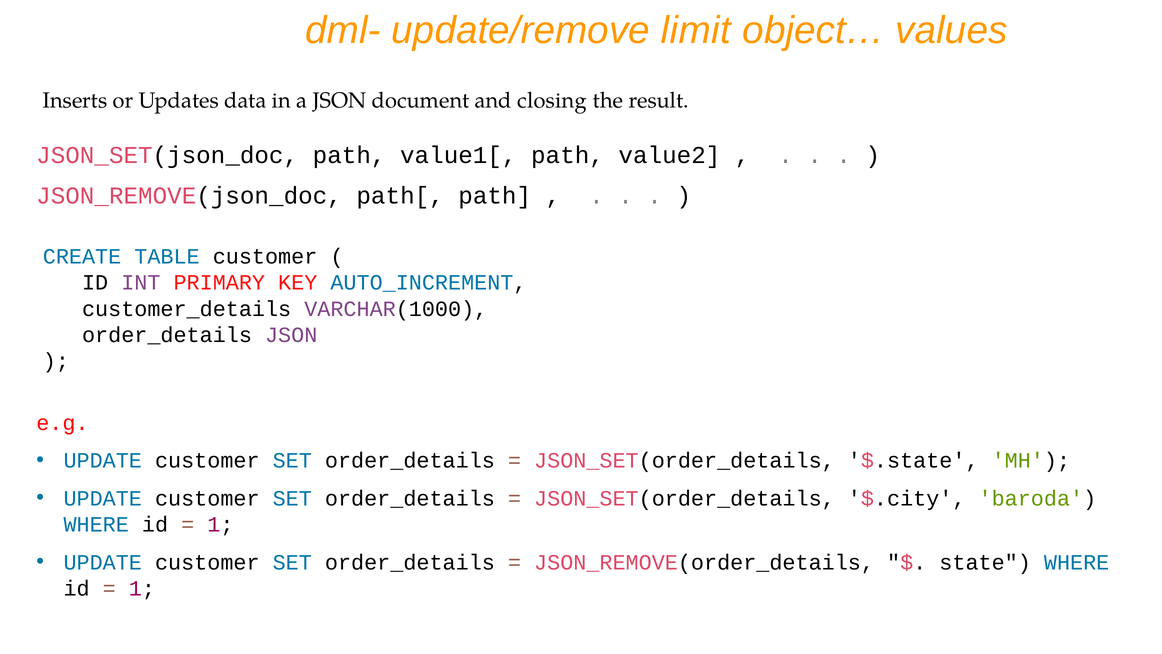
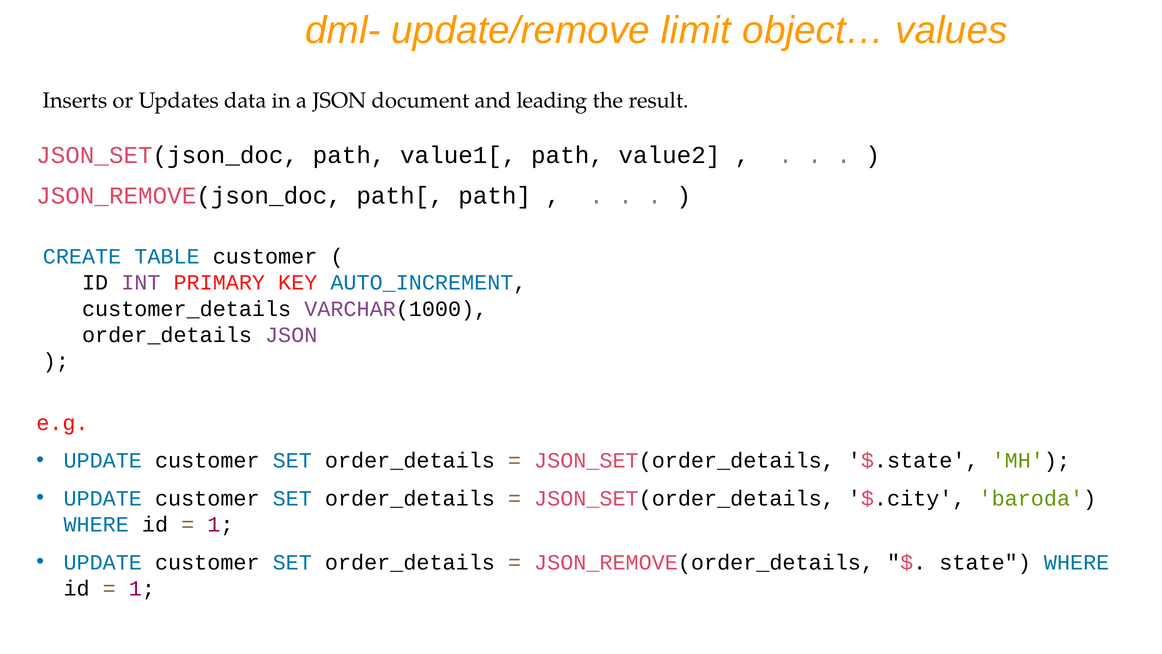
closing: closing -> leading (552, 100)
